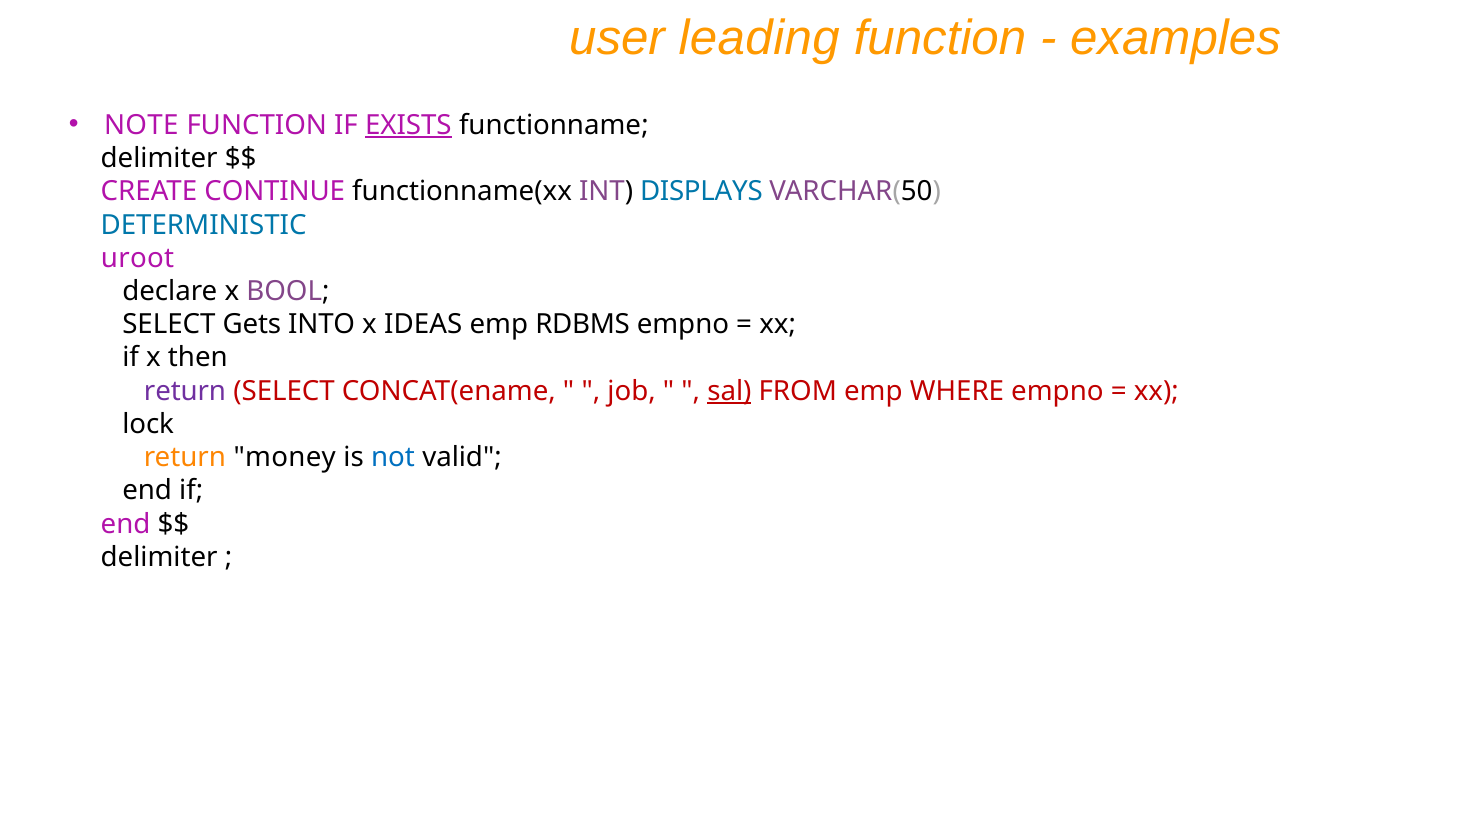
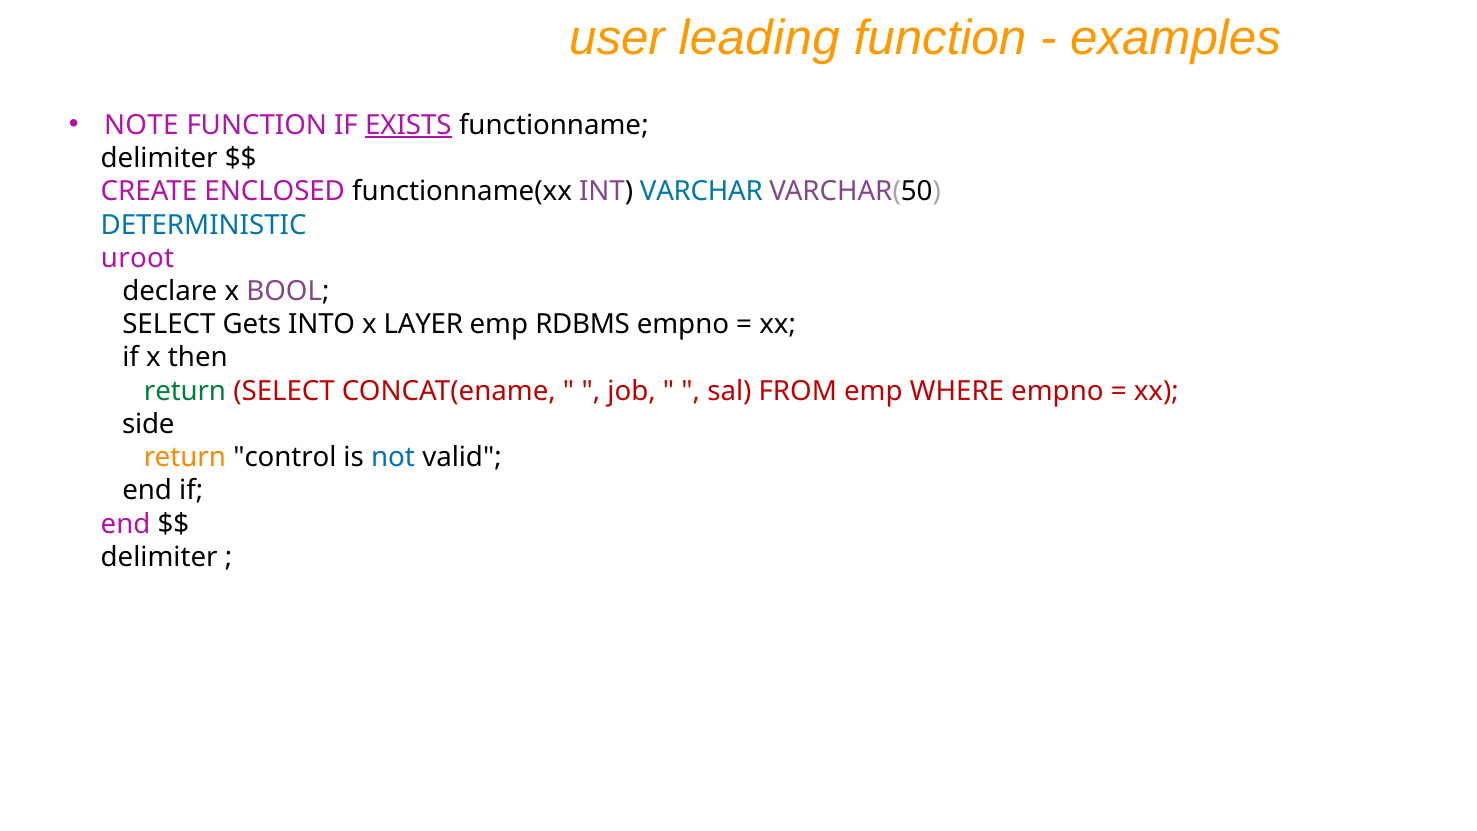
CONTINUE: CONTINUE -> ENCLOSED (275, 192)
DISPLAYS: DISPLAYS -> VARCHAR (701, 192)
IDEAS: IDEAS -> LAYER (423, 325)
return colour: purple -> green (185, 391)
sal underline: present -> none (729, 391)
lock: lock -> side (148, 424)
money: money -> control (285, 457)
